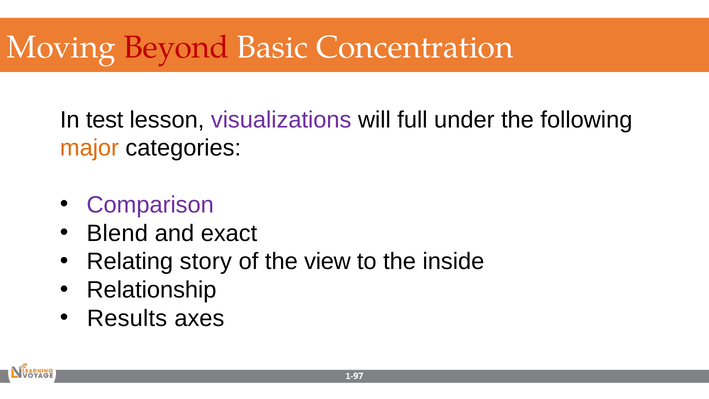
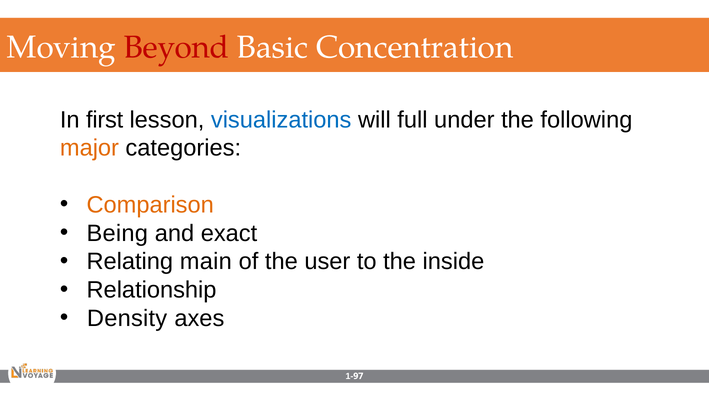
test: test -> first (105, 120)
visualizations colour: purple -> blue (281, 120)
Comparison colour: purple -> orange (150, 205)
Blend: Blend -> Being (117, 233)
story: story -> main (206, 262)
view: view -> user (327, 262)
Results: Results -> Density (127, 318)
